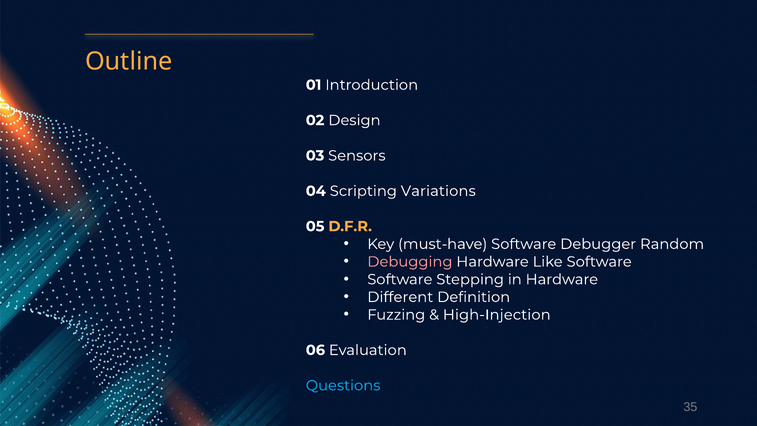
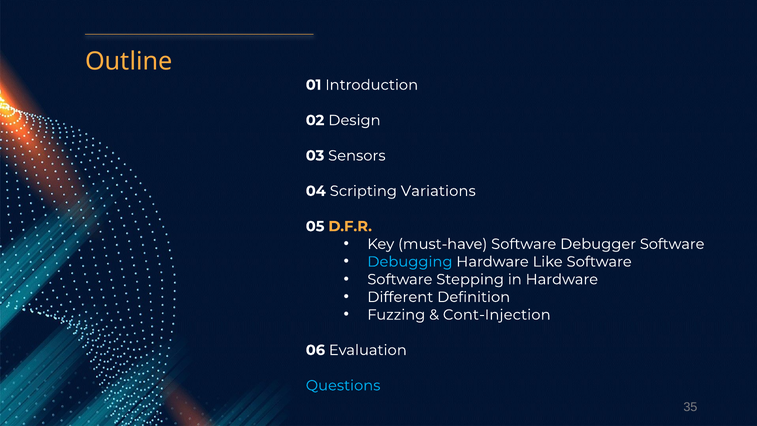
Debugger Random: Random -> Software (672, 244)
Debugging colour: pink -> light blue (410, 262)
High-Injection: High-Injection -> Cont-Injection (497, 315)
